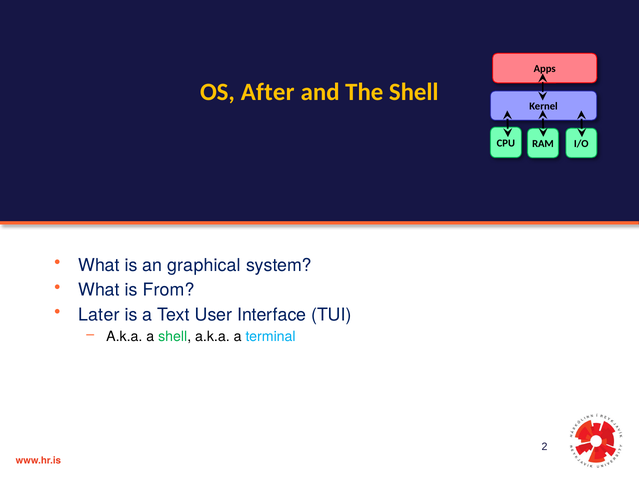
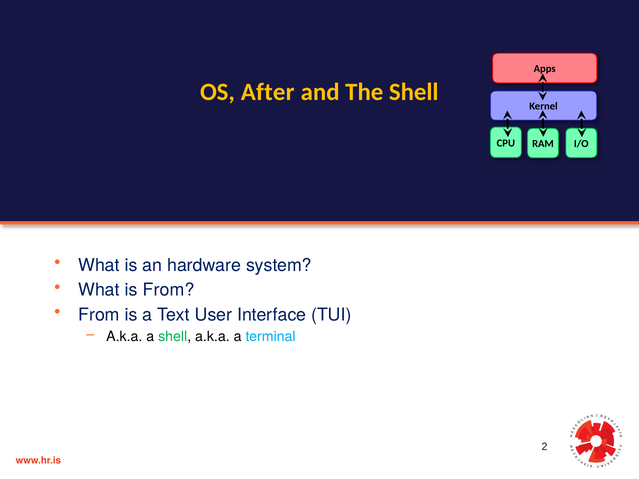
graphical: graphical -> hardware (204, 265)
Later: Later -> From (99, 315)
